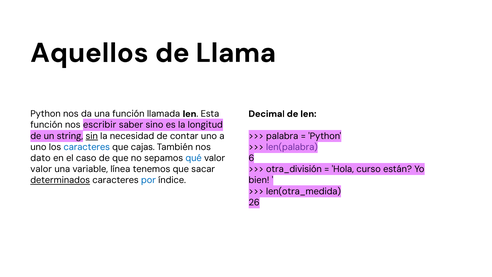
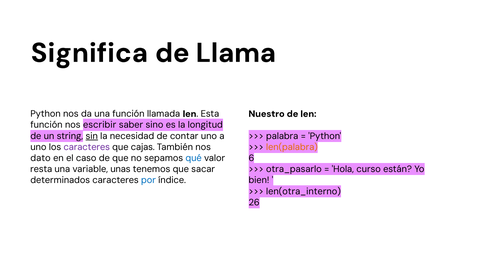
Aquellos: Aquellos -> Significa (89, 53)
Decimal: Decimal -> Nuestro (267, 114)
caracteres colour: blue -> purple (87, 147)
len(palabra colour: purple -> orange (292, 147)
valor: valor -> resta (41, 169)
línea: línea -> unas (120, 169)
otra_división: otra_división -> otra_pasarlo (294, 169)
determinados underline: present -> none (60, 180)
len(otra_medida: len(otra_medida -> len(otra_interno (303, 191)
